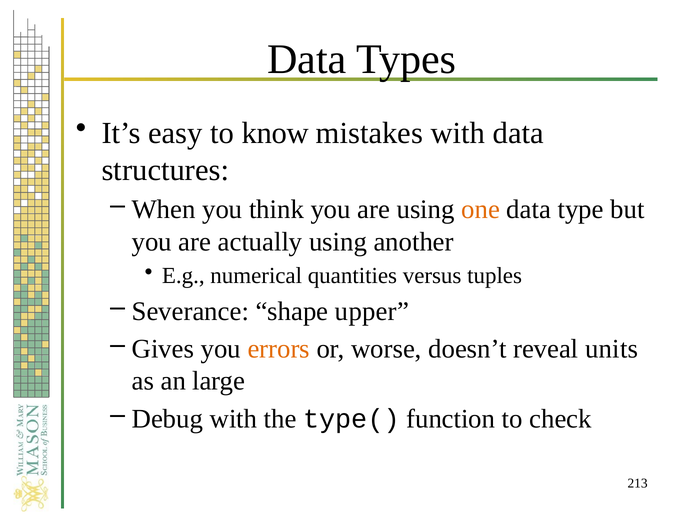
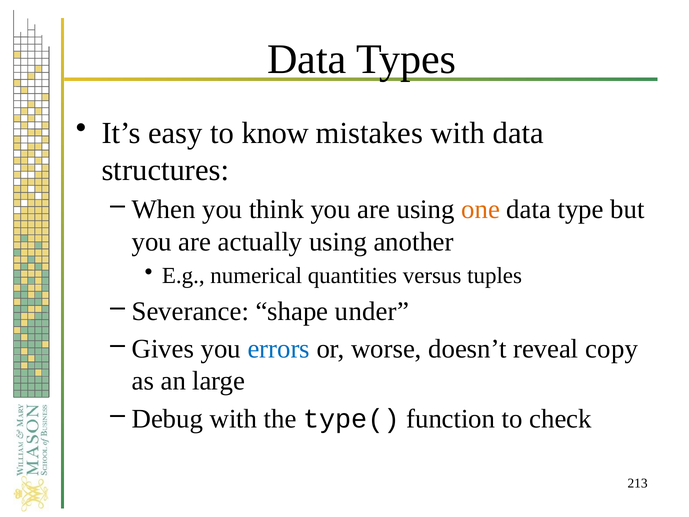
upper: upper -> under (372, 311)
errors colour: orange -> blue (279, 349)
units: units -> copy (612, 349)
